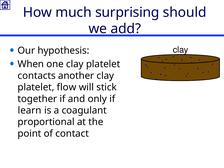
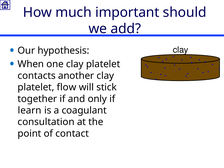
surprising: surprising -> important (127, 12)
proportional: proportional -> consultation (46, 122)
